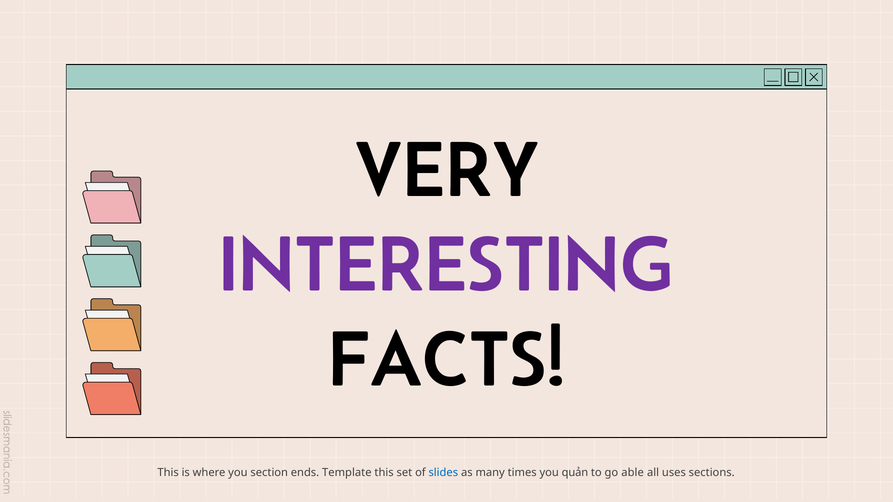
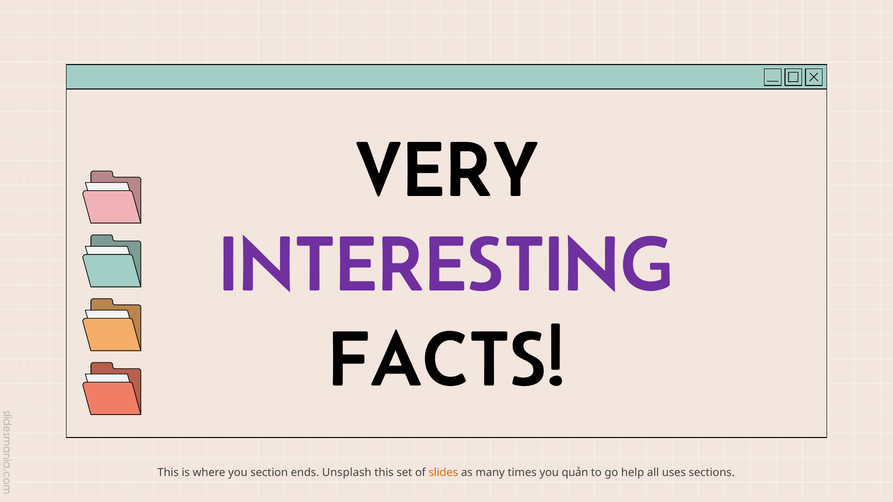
Template: Template -> Unsplash (347, 473)
slides colour: blue -> orange (443, 473)
able: able -> help (633, 473)
